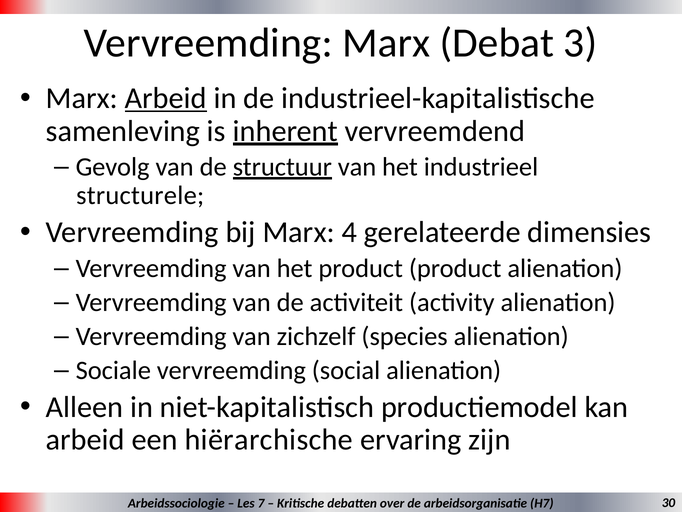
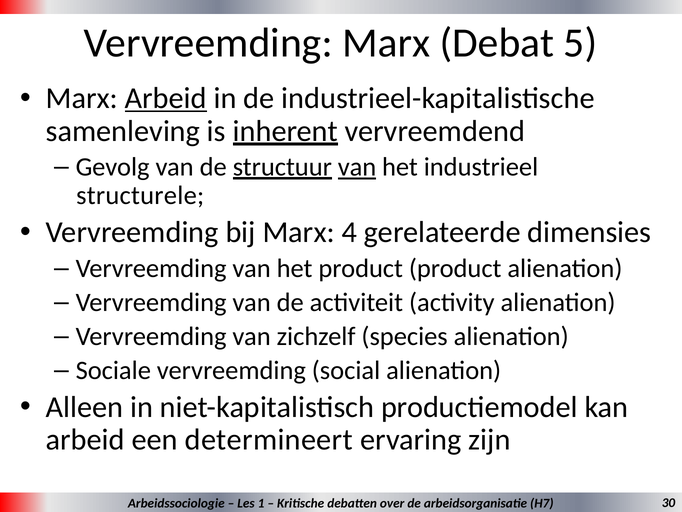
3: 3 -> 5 (580, 43)
van underline: none -> present (357, 167)
hiërarchische: hiërarchische -> determineert (269, 439)
7: 7 -> 1 (261, 503)
